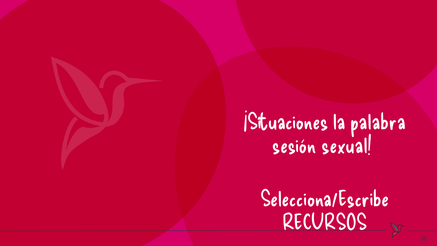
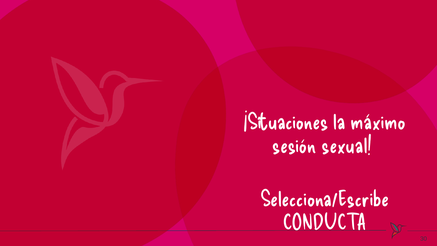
palabra: palabra -> máximo (378, 122)
RECURSOS: RECURSOS -> CONDUCTA (325, 223)
